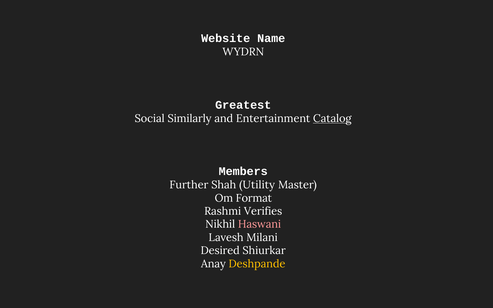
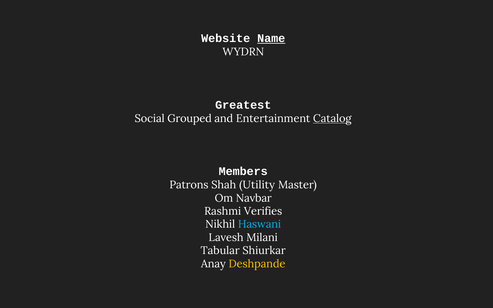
Name underline: none -> present (271, 38)
Similarly: Similarly -> Grouped (190, 119)
Further: Further -> Patrons (189, 185)
Format: Format -> Navbar (254, 198)
Haswani colour: pink -> light blue (259, 224)
Desired: Desired -> Tabular (220, 251)
